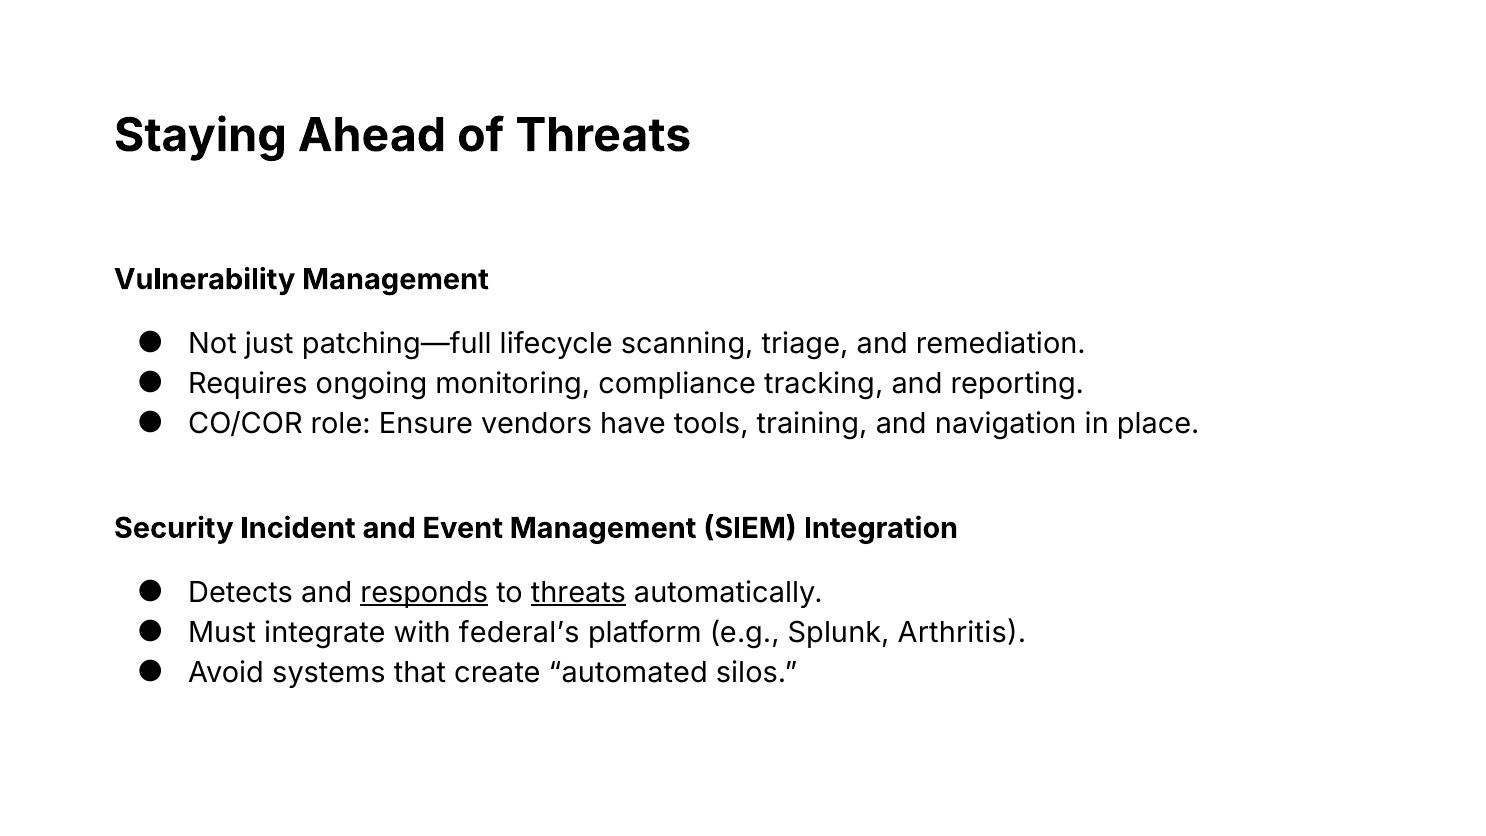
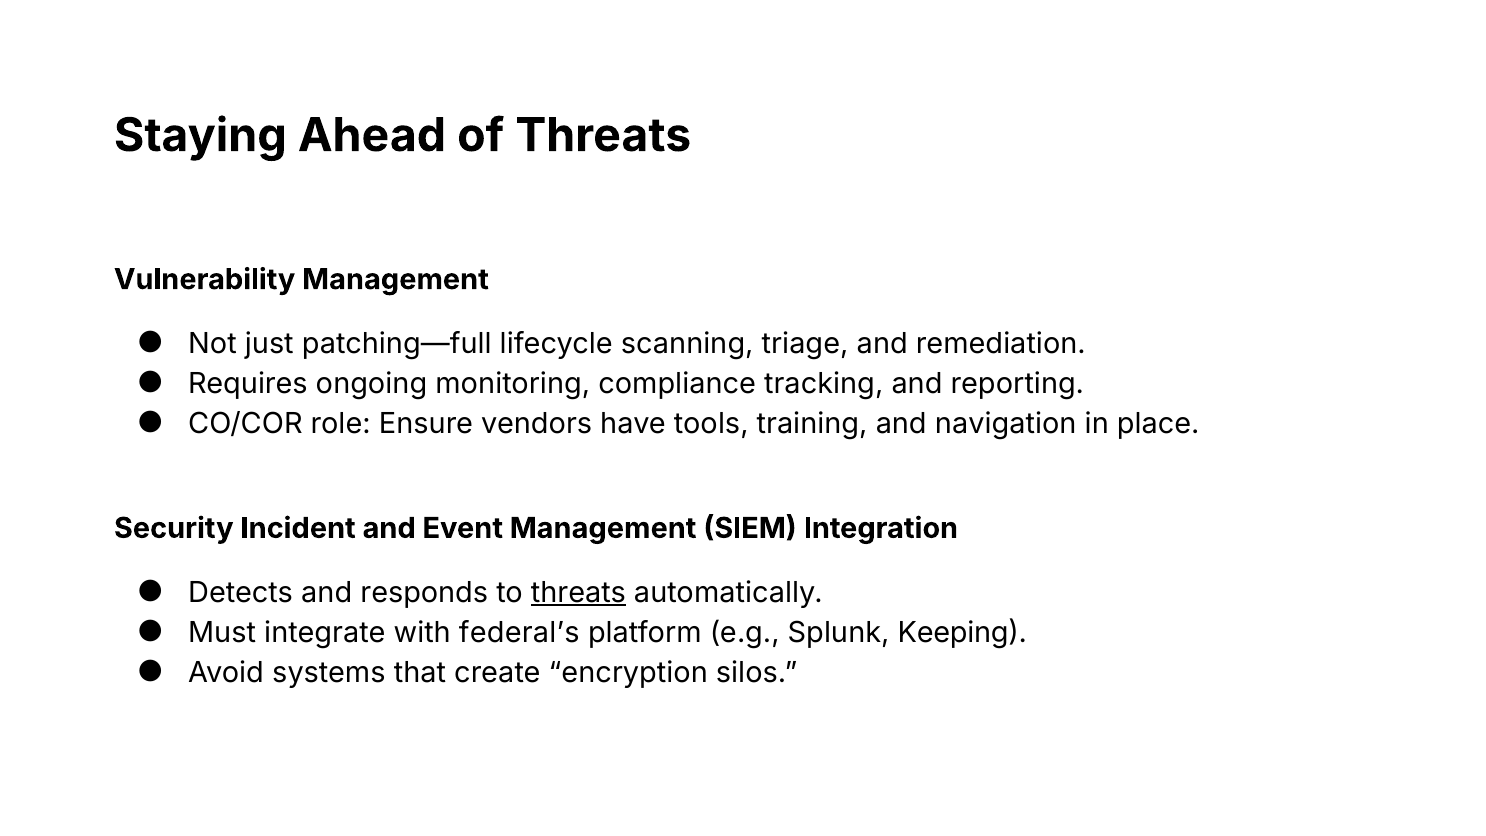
responds underline: present -> none (424, 593)
Arthritis: Arthritis -> Keeping (962, 633)
automated: automated -> encryption (628, 673)
